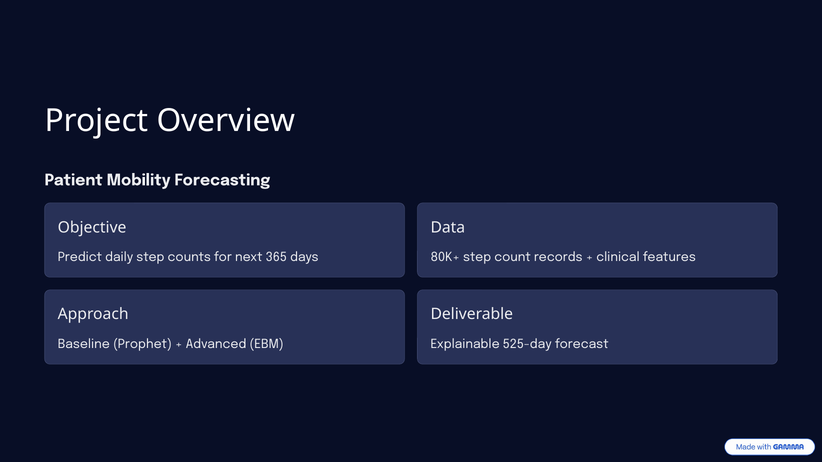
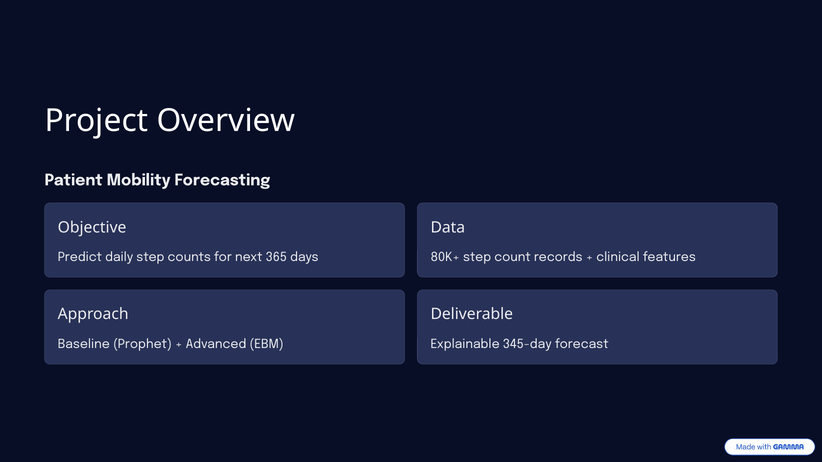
525-day: 525-day -> 345-day (527, 345)
